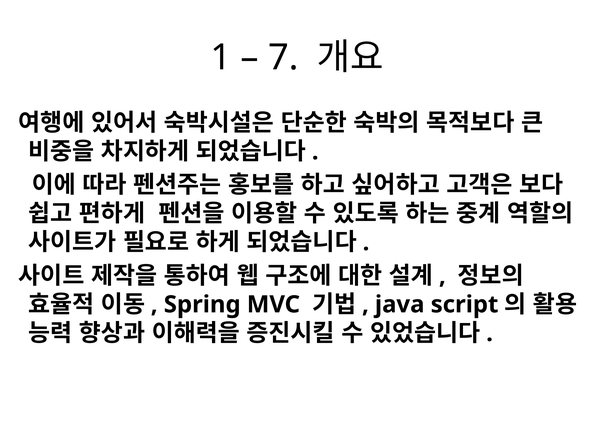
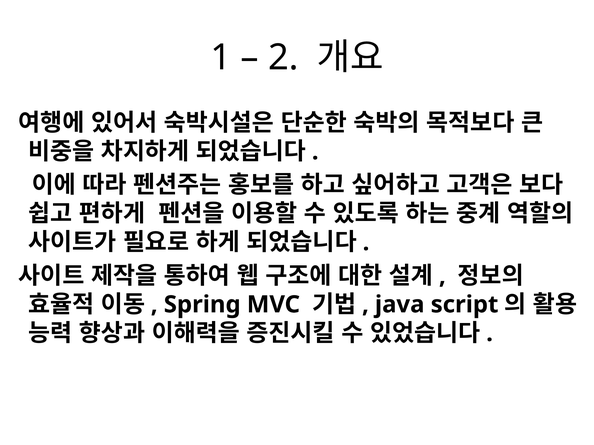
7: 7 -> 2 (283, 58)
